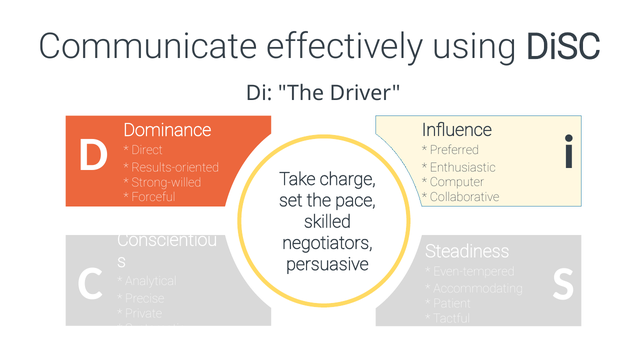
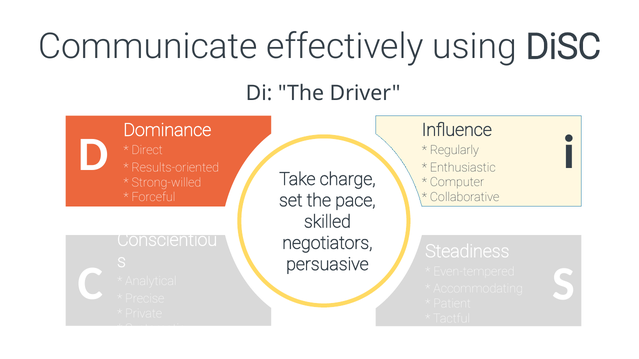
Preferred: Preferred -> Regularly (454, 150)
